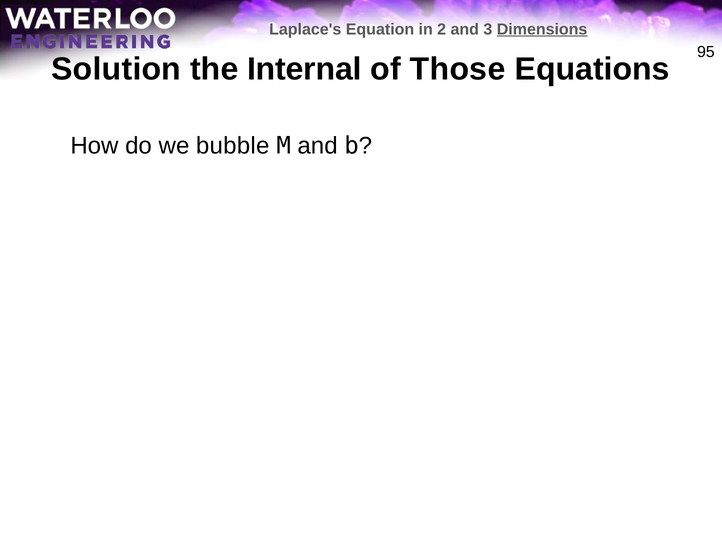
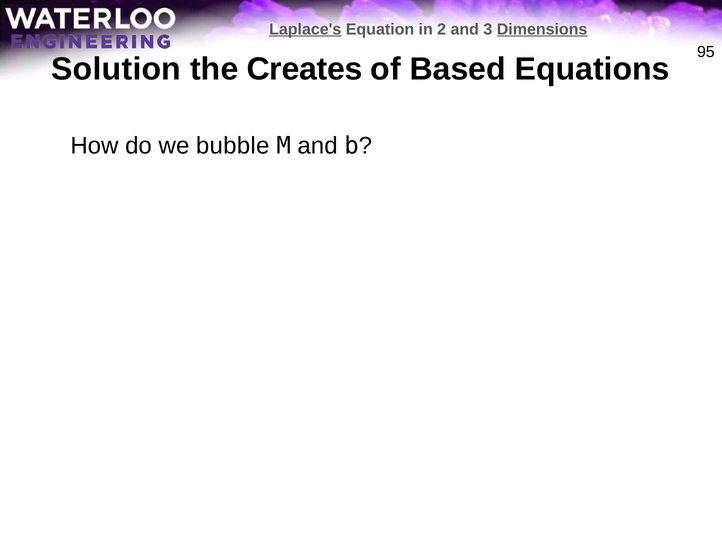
Laplace's underline: none -> present (305, 29)
Internal: Internal -> Creates (305, 69)
Those: Those -> Based (458, 69)
